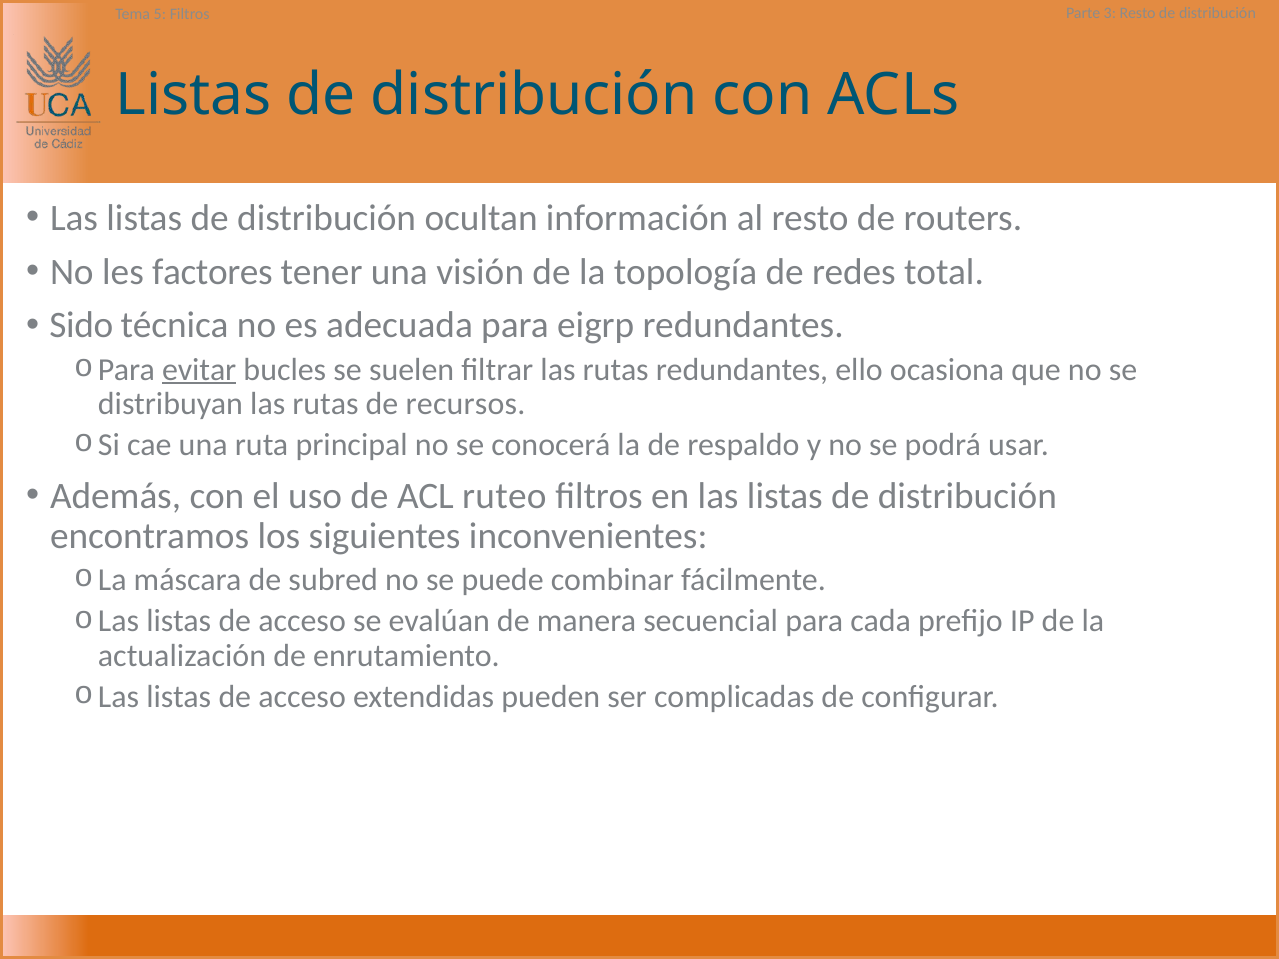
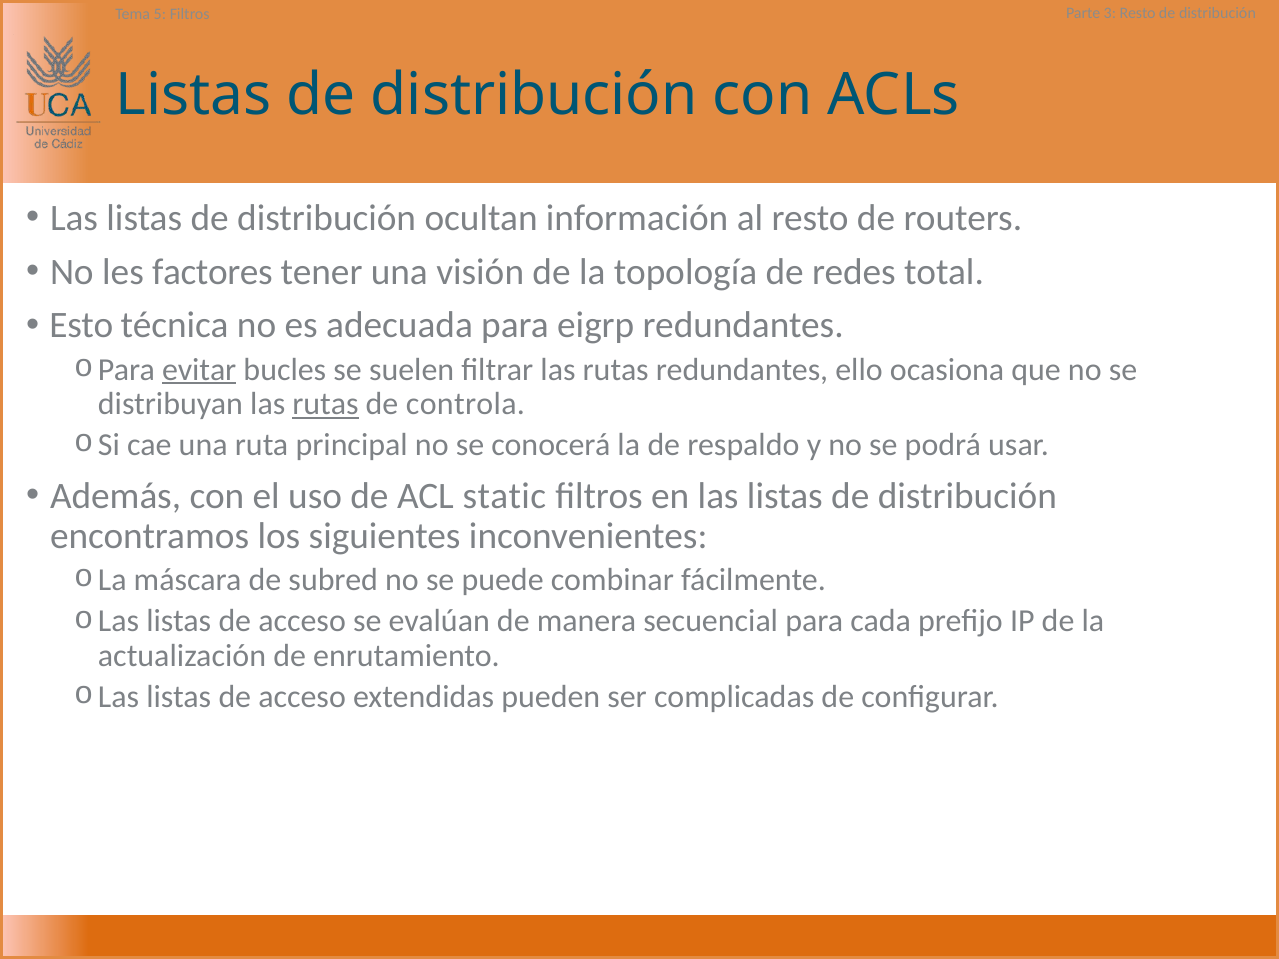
Sido: Sido -> Esto (81, 325)
rutas underline: none -> present (326, 404)
recursos: recursos -> controla (465, 404)
ruteo: ruteo -> static (504, 496)
